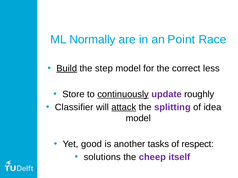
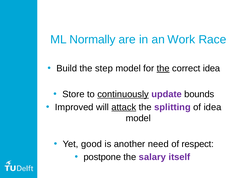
Point: Point -> Work (181, 40)
Build underline: present -> none (67, 69)
the underline: none -> present (163, 69)
correct less: less -> idea (211, 69)
roughly: roughly -> bounds (199, 95)
Classifier: Classifier -> Improved (74, 107)
tasks: tasks -> need (158, 144)
solutions: solutions -> postpone (102, 157)
cheep: cheep -> salary (152, 157)
